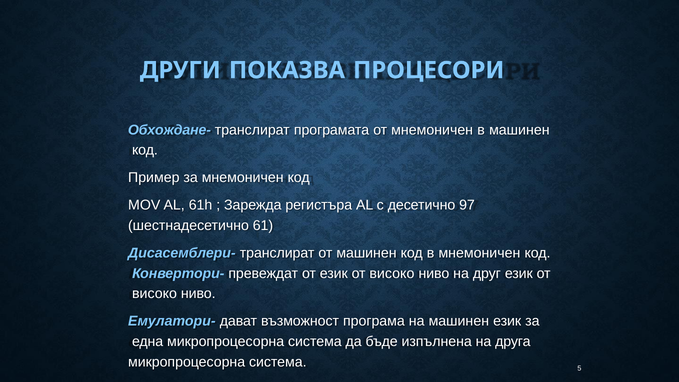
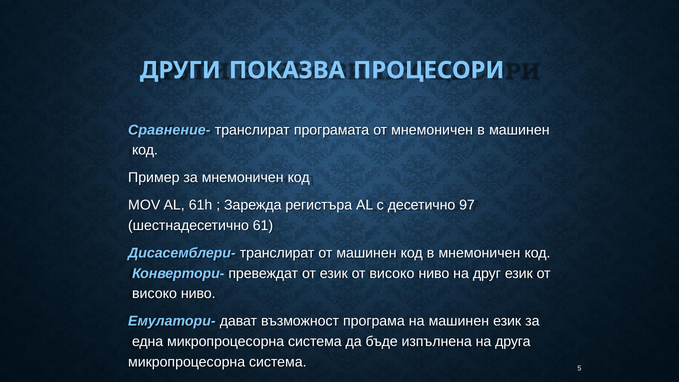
Обхождане-: Обхождане- -> Сравнение- (169, 130)
